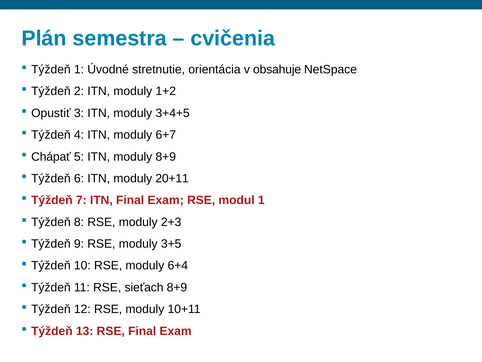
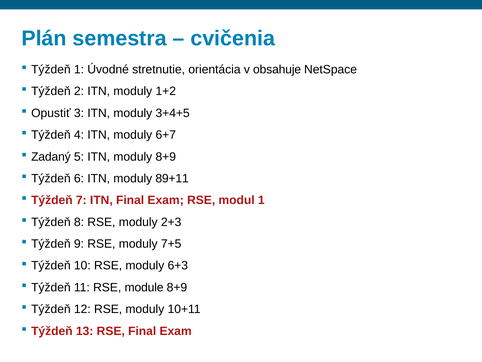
Chápať: Chápať -> Zadaný (51, 156)
20+11: 20+11 -> 89+11 (172, 178)
3+5: 3+5 -> 7+5 (171, 244)
6+4: 6+4 -> 6+3 (178, 265)
sieťach: sieťach -> module (144, 287)
